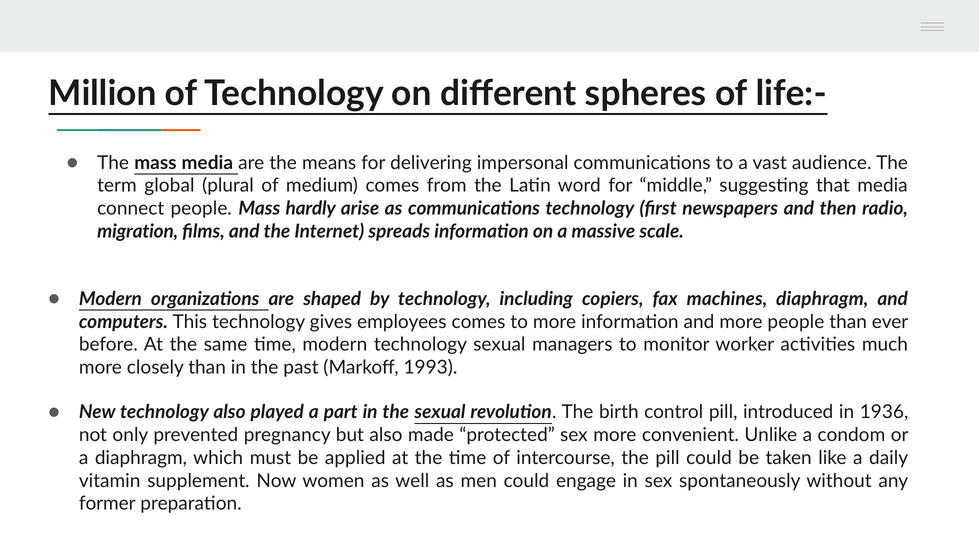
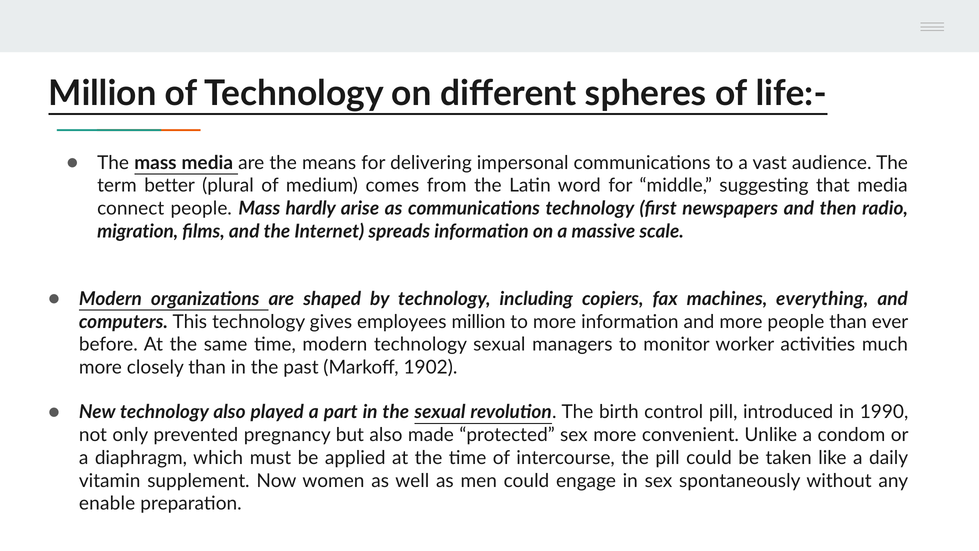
global: global -> better (170, 186)
machines diaphragm: diaphragm -> everything (822, 299)
employees comes: comes -> million (479, 322)
1993: 1993 -> 1902 (430, 367)
1936: 1936 -> 1990 (884, 412)
former: former -> enable (107, 503)
